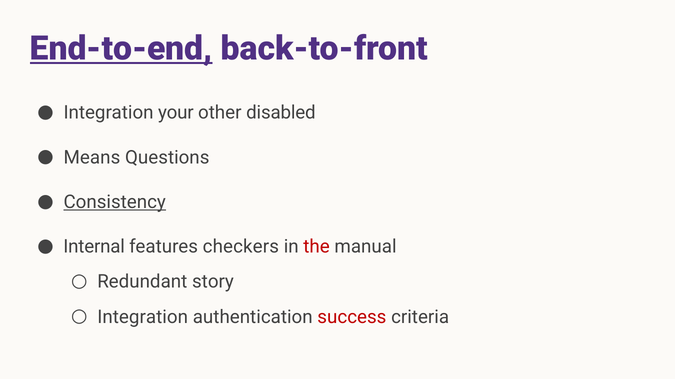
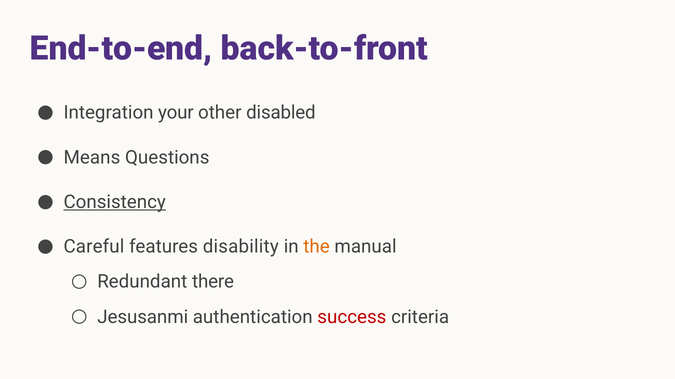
End-to-end underline: present -> none (121, 49)
Internal: Internal -> Careful (94, 247)
checkers: checkers -> disability (241, 247)
the colour: red -> orange (317, 247)
story: story -> there (213, 282)
Integration: Integration -> Jesusanmi (143, 317)
